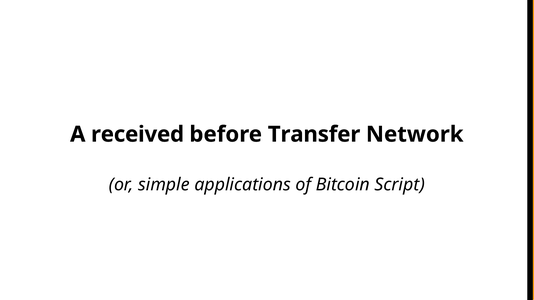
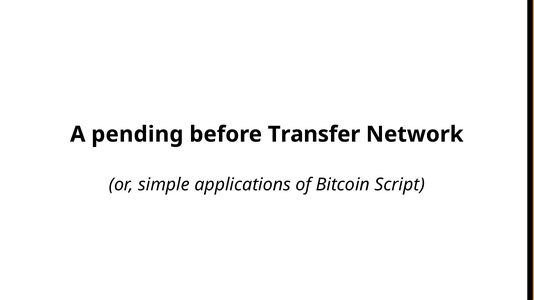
received: received -> pending (137, 135)
